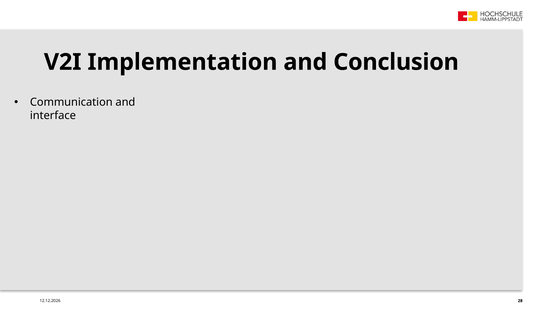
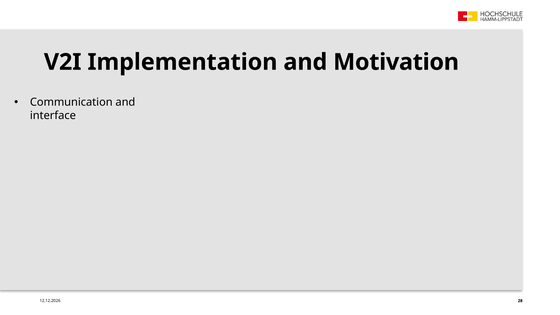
Conclusion: Conclusion -> Motivation (396, 62)
